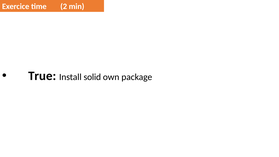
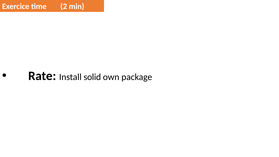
True: True -> Rate (42, 76)
